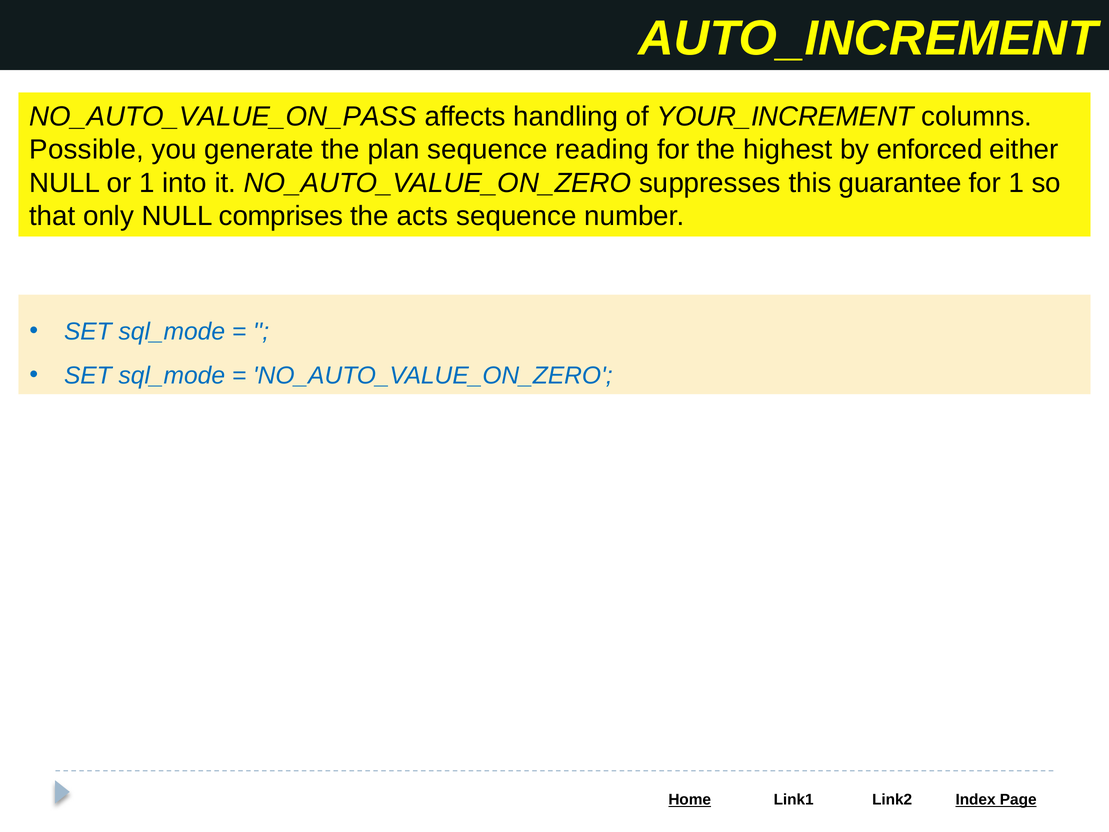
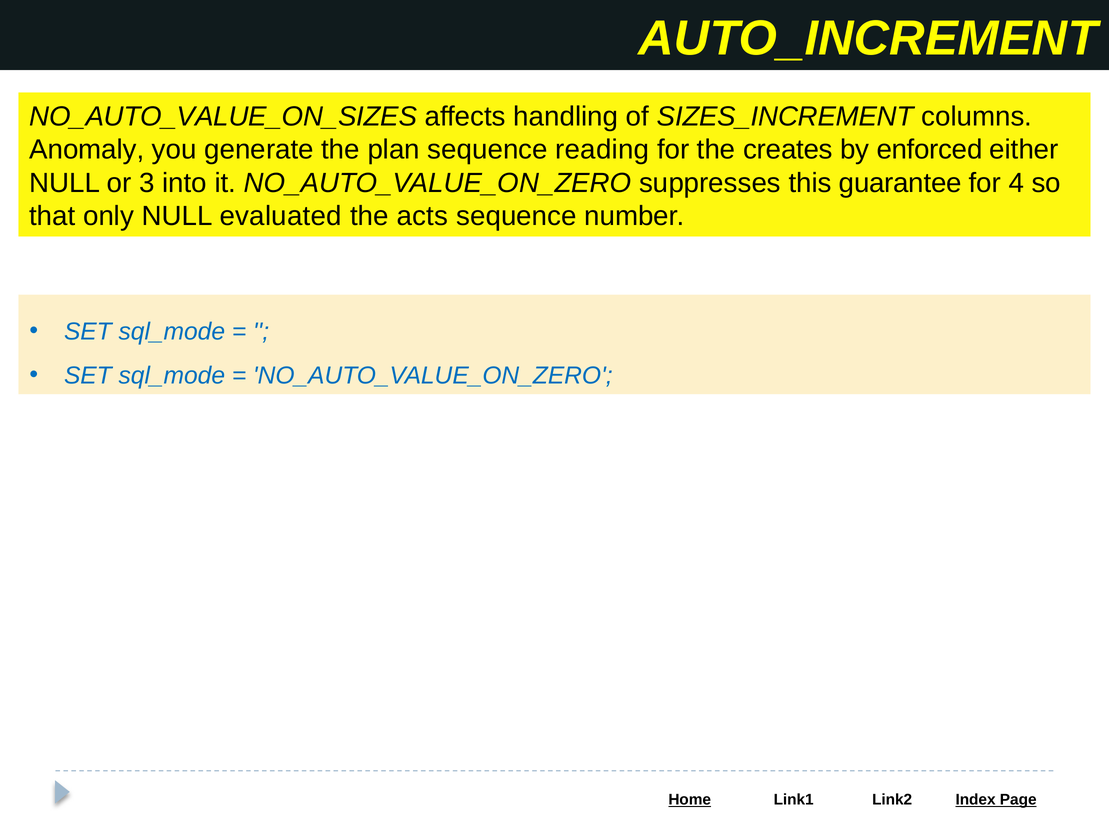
NO_AUTO_VALUE_ON_PASS: NO_AUTO_VALUE_ON_PASS -> NO_AUTO_VALUE_ON_SIZES (223, 116)
YOUR_INCREMENT: YOUR_INCREMENT -> SIZES_INCREMENT (785, 116)
Possible: Possible -> Anomaly (87, 150)
highest: highest -> creates (788, 150)
or 1: 1 -> 3 (147, 183)
for 1: 1 -> 4 (1016, 183)
comprises: comprises -> evaluated (281, 216)
